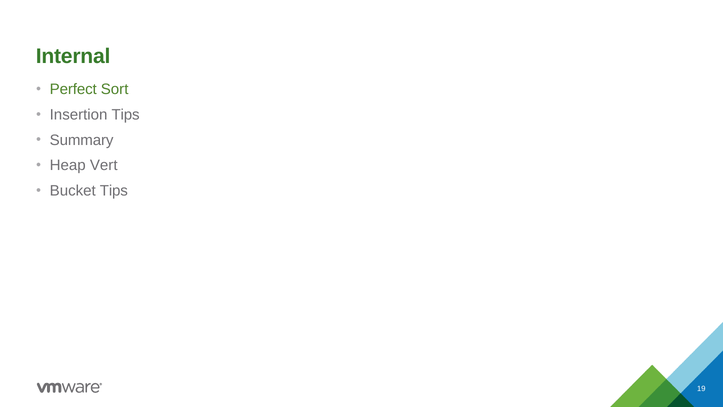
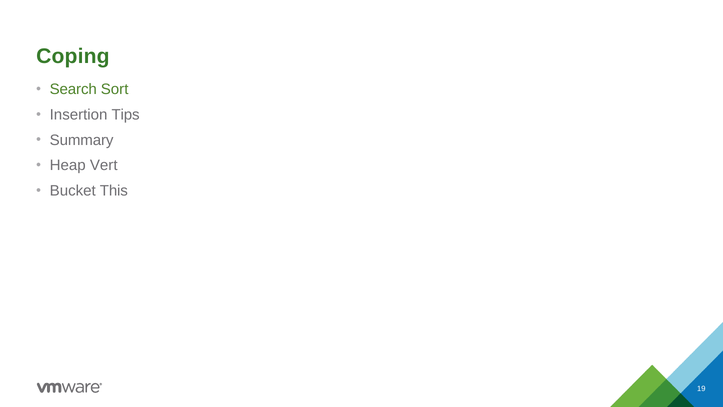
Internal: Internal -> Coping (73, 56)
Perfect: Perfect -> Search (73, 89)
Bucket Tips: Tips -> This (114, 191)
